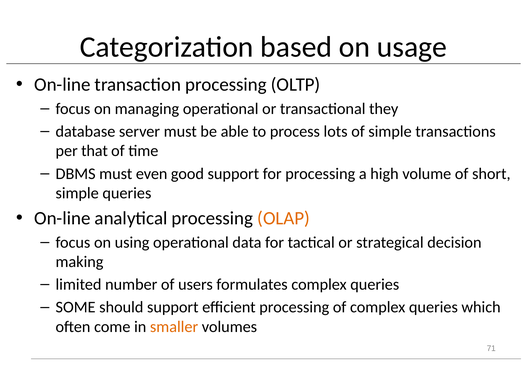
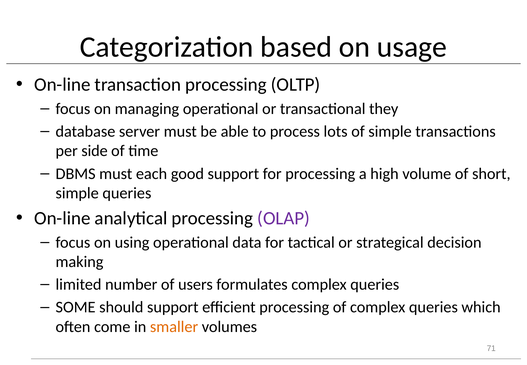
that: that -> side (95, 151)
even: even -> each (152, 174)
OLAP colour: orange -> purple (284, 218)
